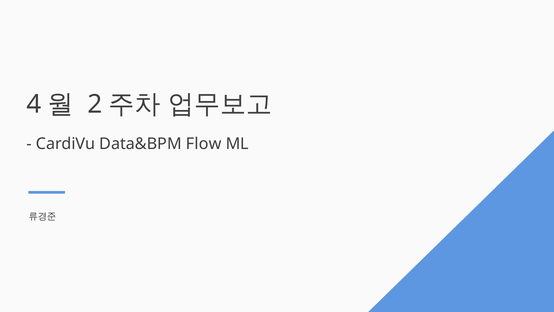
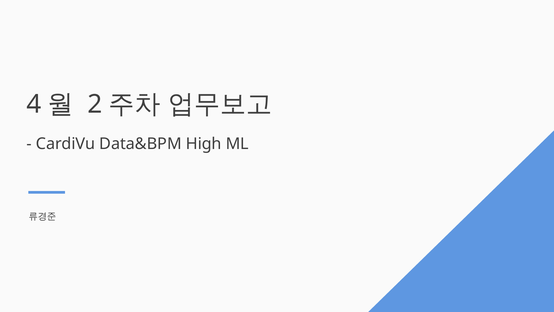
Flow: Flow -> High (204, 144)
